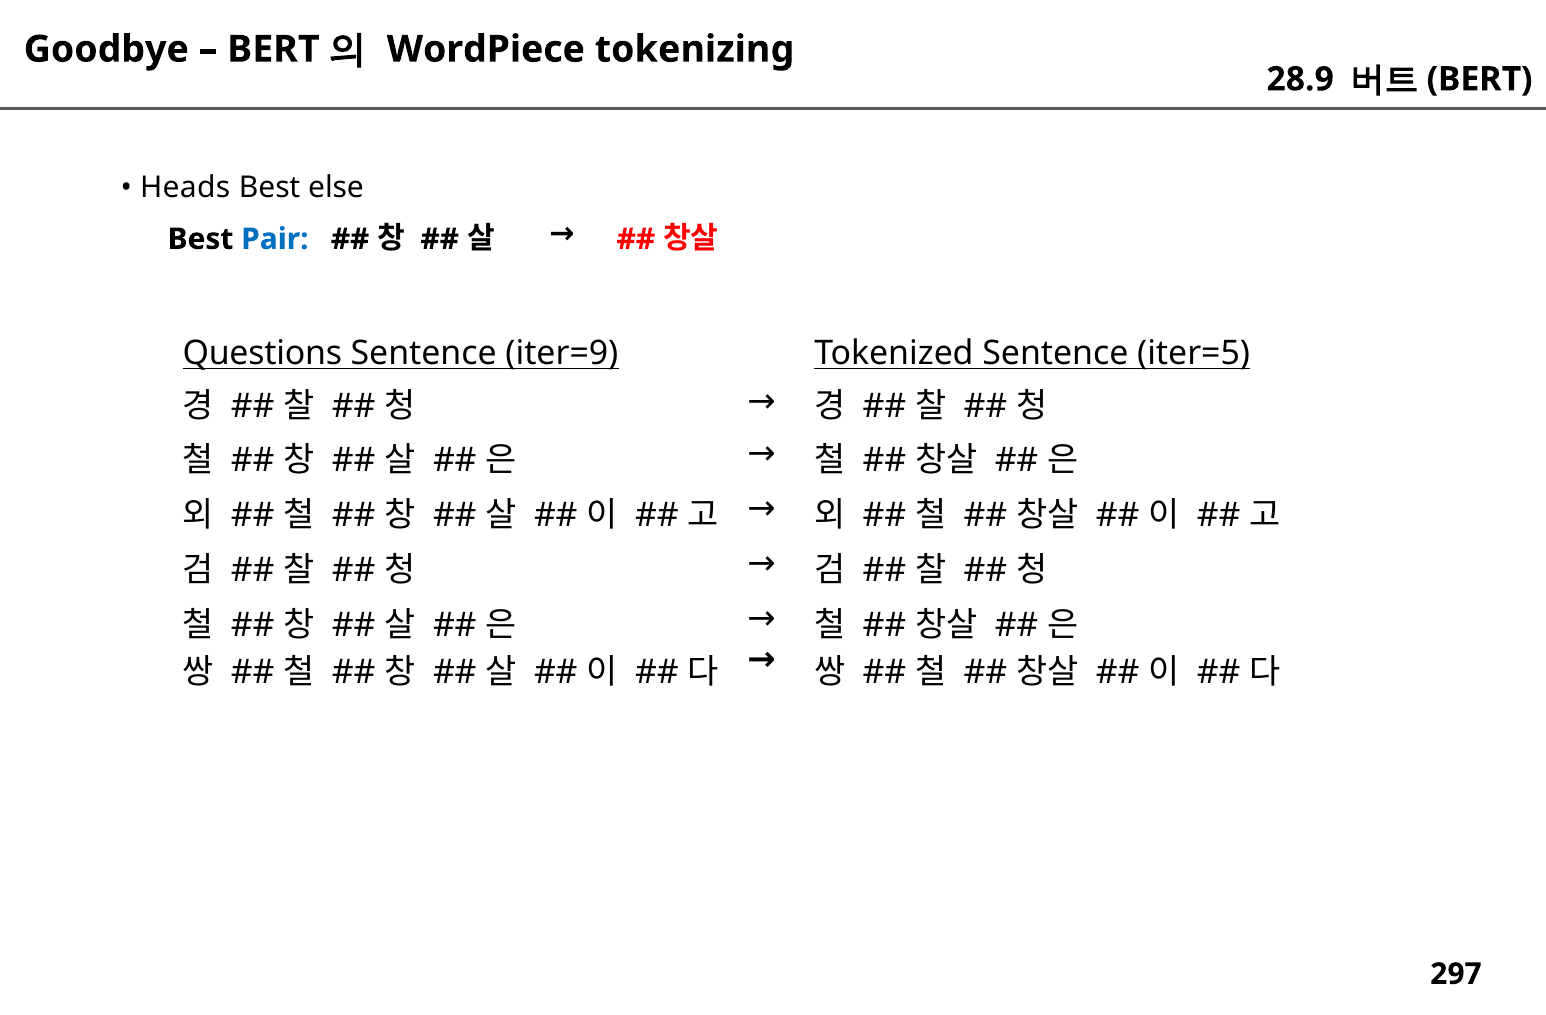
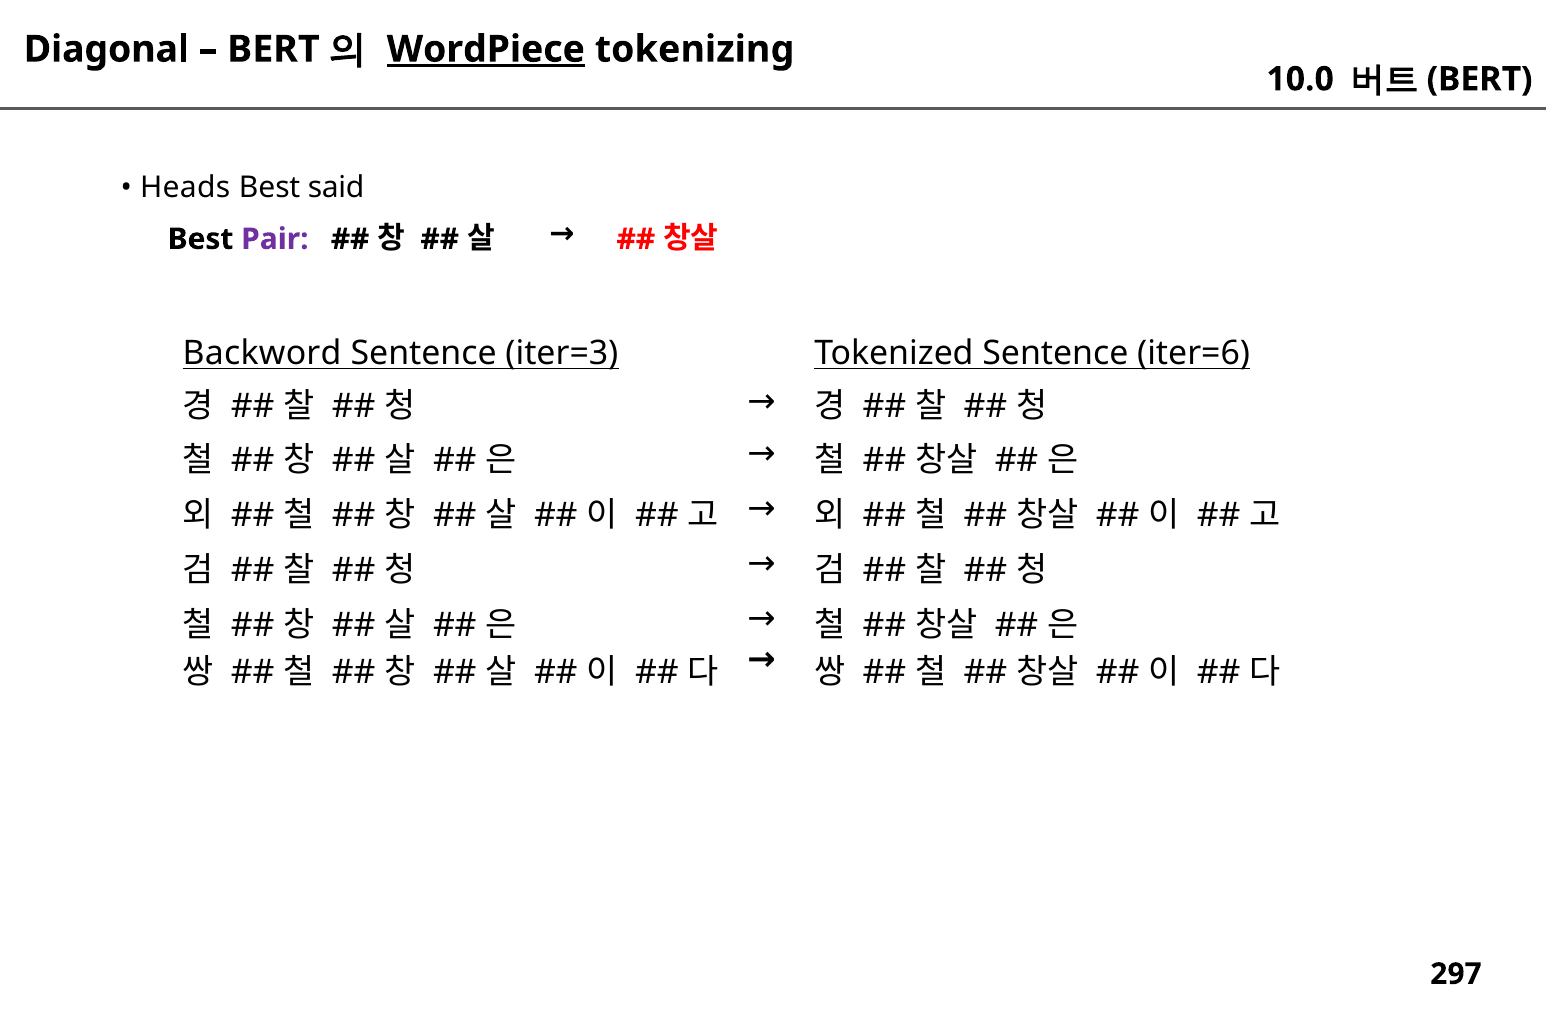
Goodbye: Goodbye -> Diagonal (106, 49)
WordPiece underline: none -> present (486, 49)
28.9: 28.9 -> 10.0 (1300, 79)
else: else -> said (336, 188)
Pair colour: blue -> purple (275, 239)
Questions: Questions -> Backword (262, 353)
iter=9: iter=9 -> iter=3 (562, 353)
iter=5: iter=5 -> iter=6 (1194, 353)
